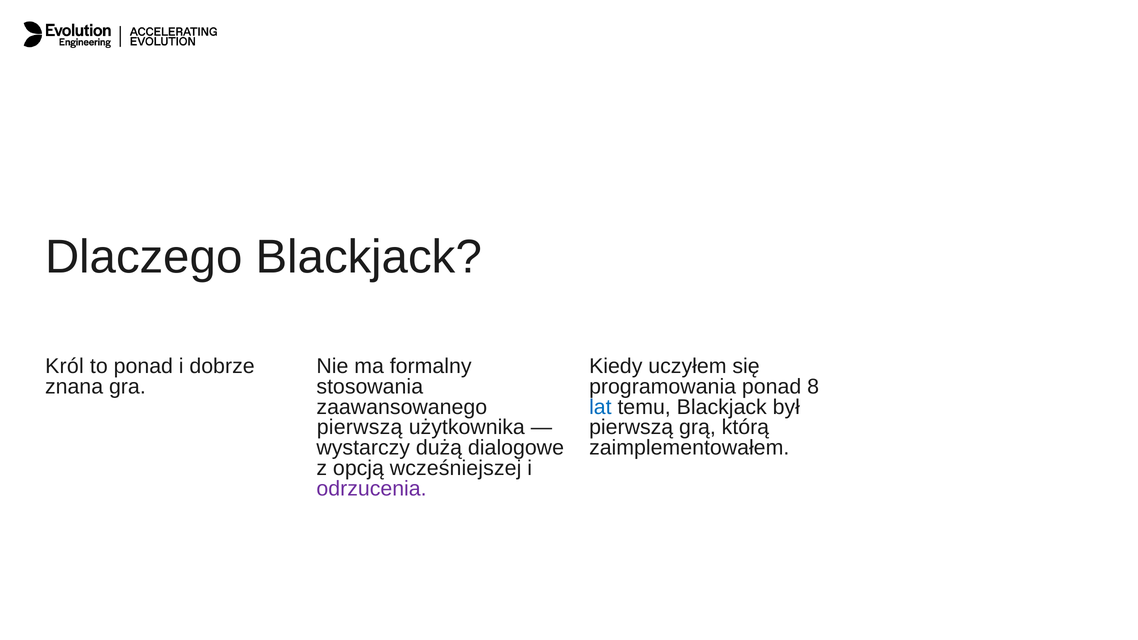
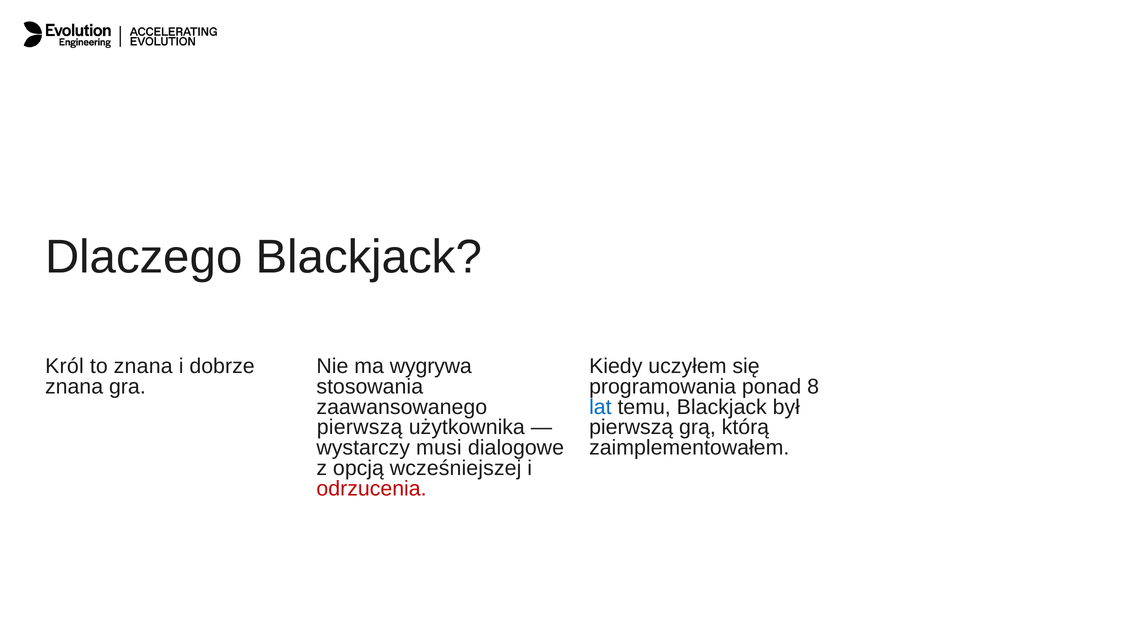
formalny: formalny -> wygrywa (431, 366)
to ponad: ponad -> znana (143, 366)
dużą: dużą -> musi (439, 448)
odrzucenia colour: purple -> red (372, 489)
